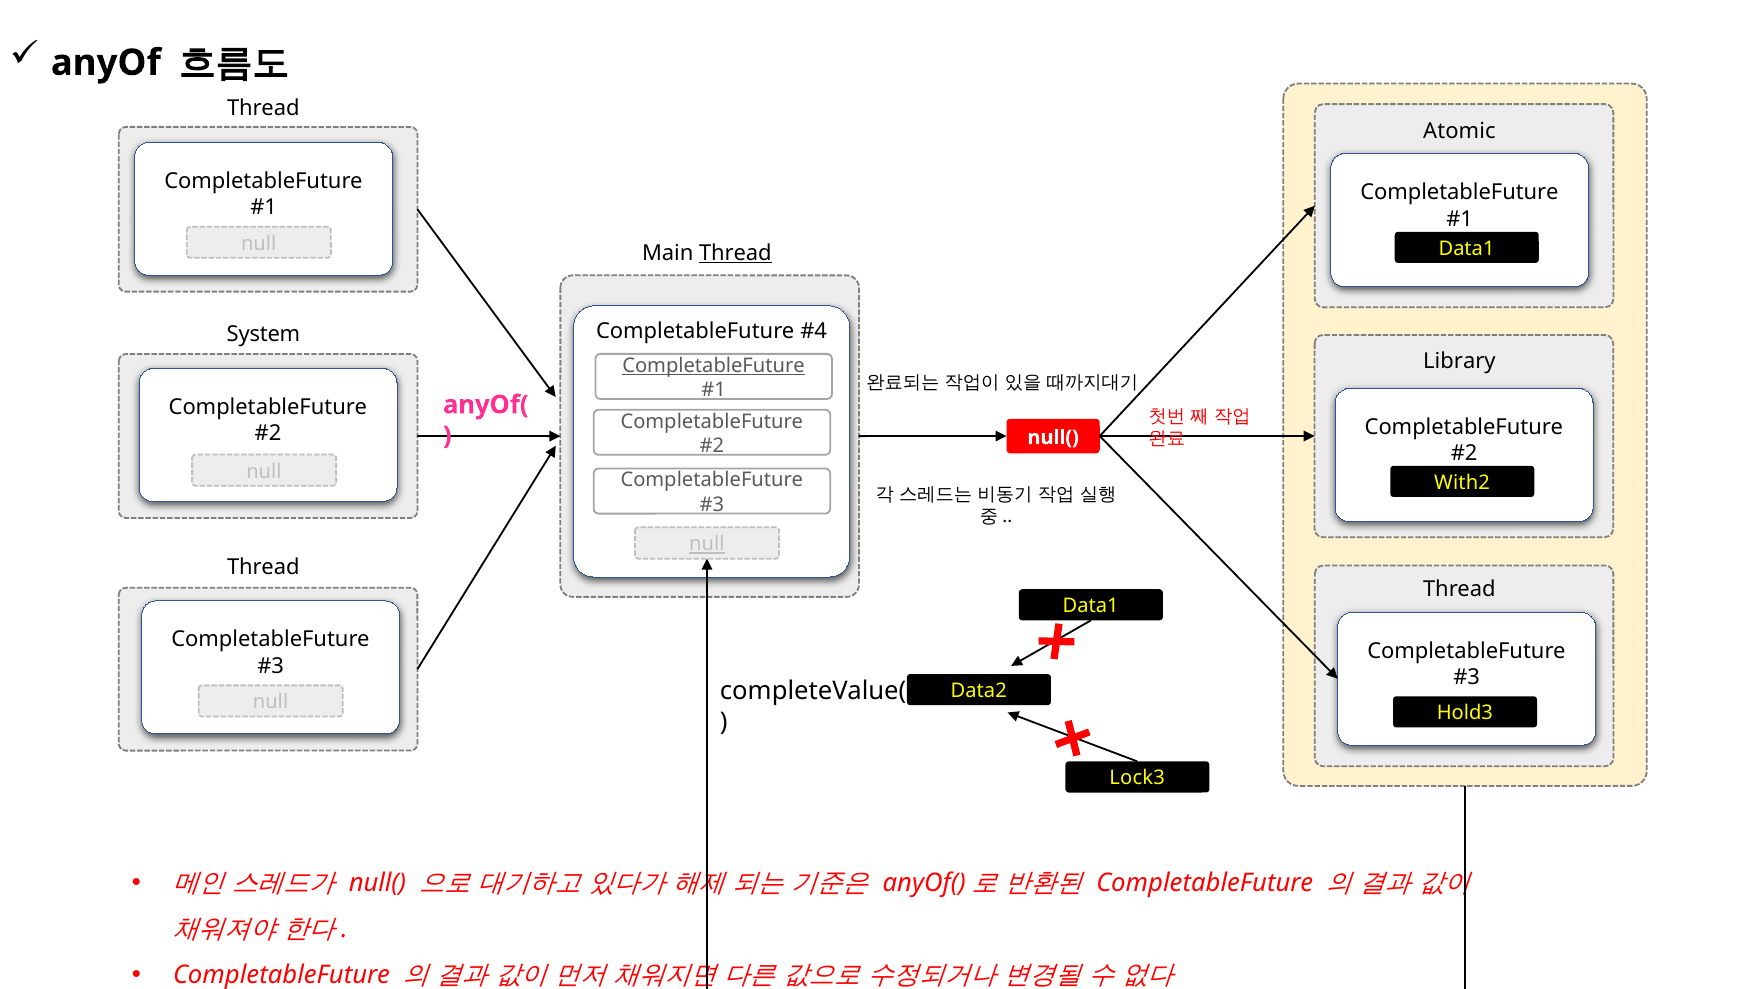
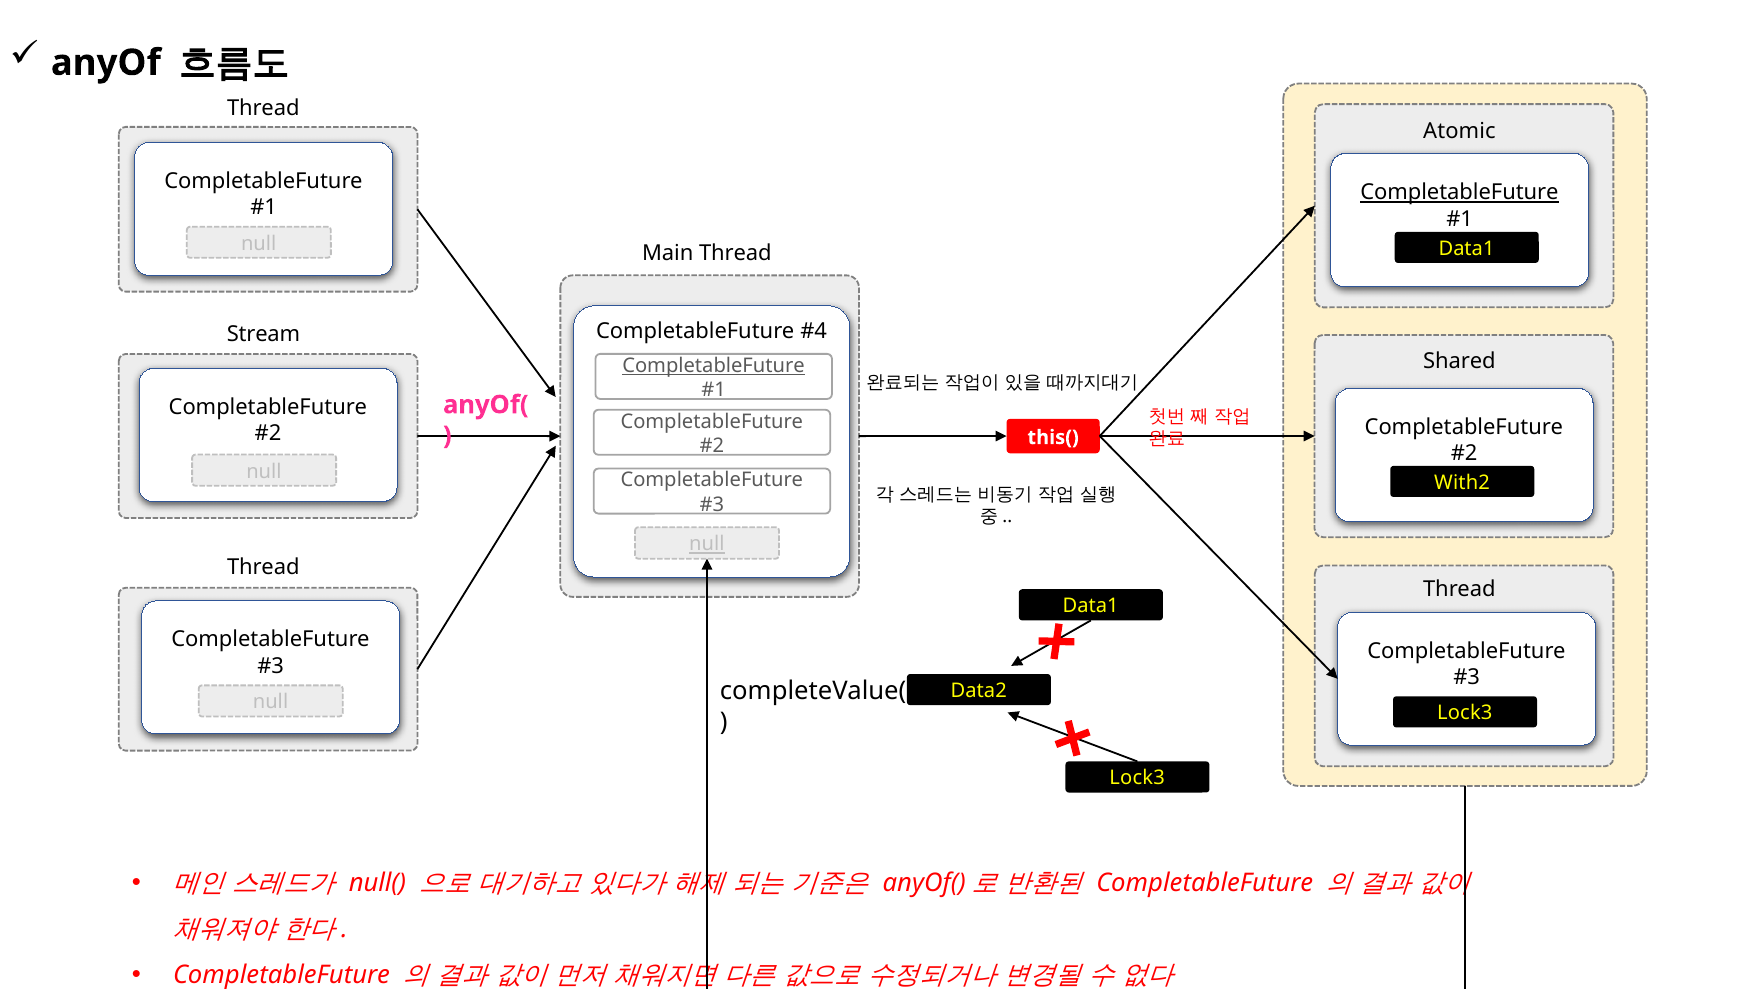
CompletableFuture underline: none -> present (1459, 192)
Thread underline: present -> none (735, 253)
System: System -> Stream (263, 334)
Library: Library -> Shared (1459, 361)
null(: null( -> this( (1053, 437)
Hold3: Hold3 -> Lock3 (1465, 713)
